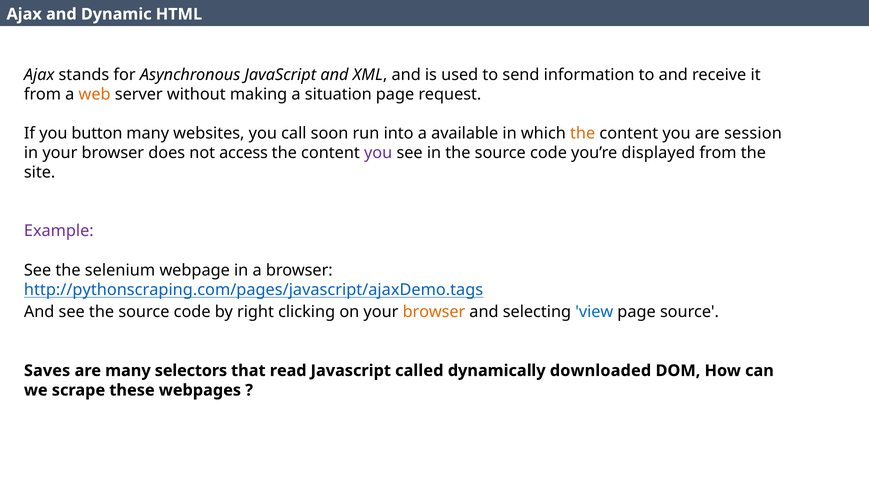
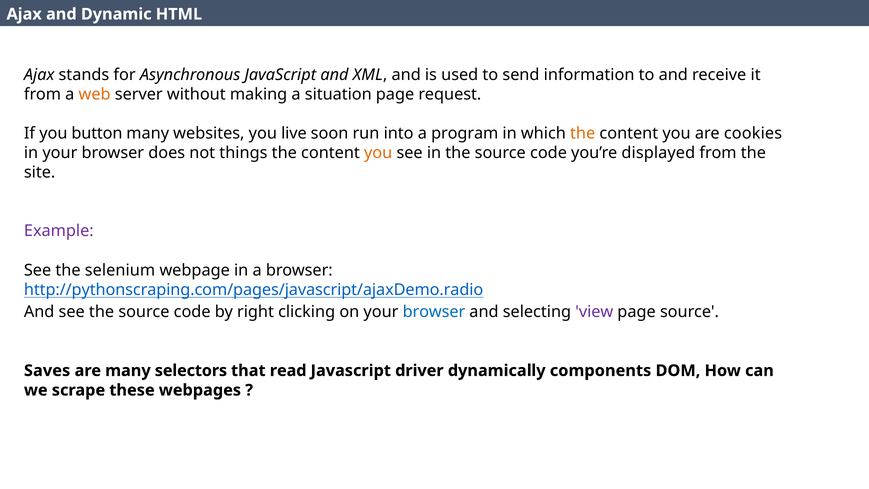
call: call -> live (294, 133)
available: available -> program (465, 133)
session: session -> cookies (753, 133)
access: access -> things (243, 153)
you colour: purple -> orange (378, 153)
http://pythonscraping.com/pages/javascript/ajaxDemo.tags: http://pythonscraping.com/pages/javascript/ajaxDemo.tags -> http://pythonscraping.com/pages/javascript/ajaxDemo.radio (254, 290)
browser colour: orange -> blue (434, 312)
view colour: blue -> purple (594, 312)
called: called -> driver (419, 371)
downloaded: downloaded -> components (601, 371)
